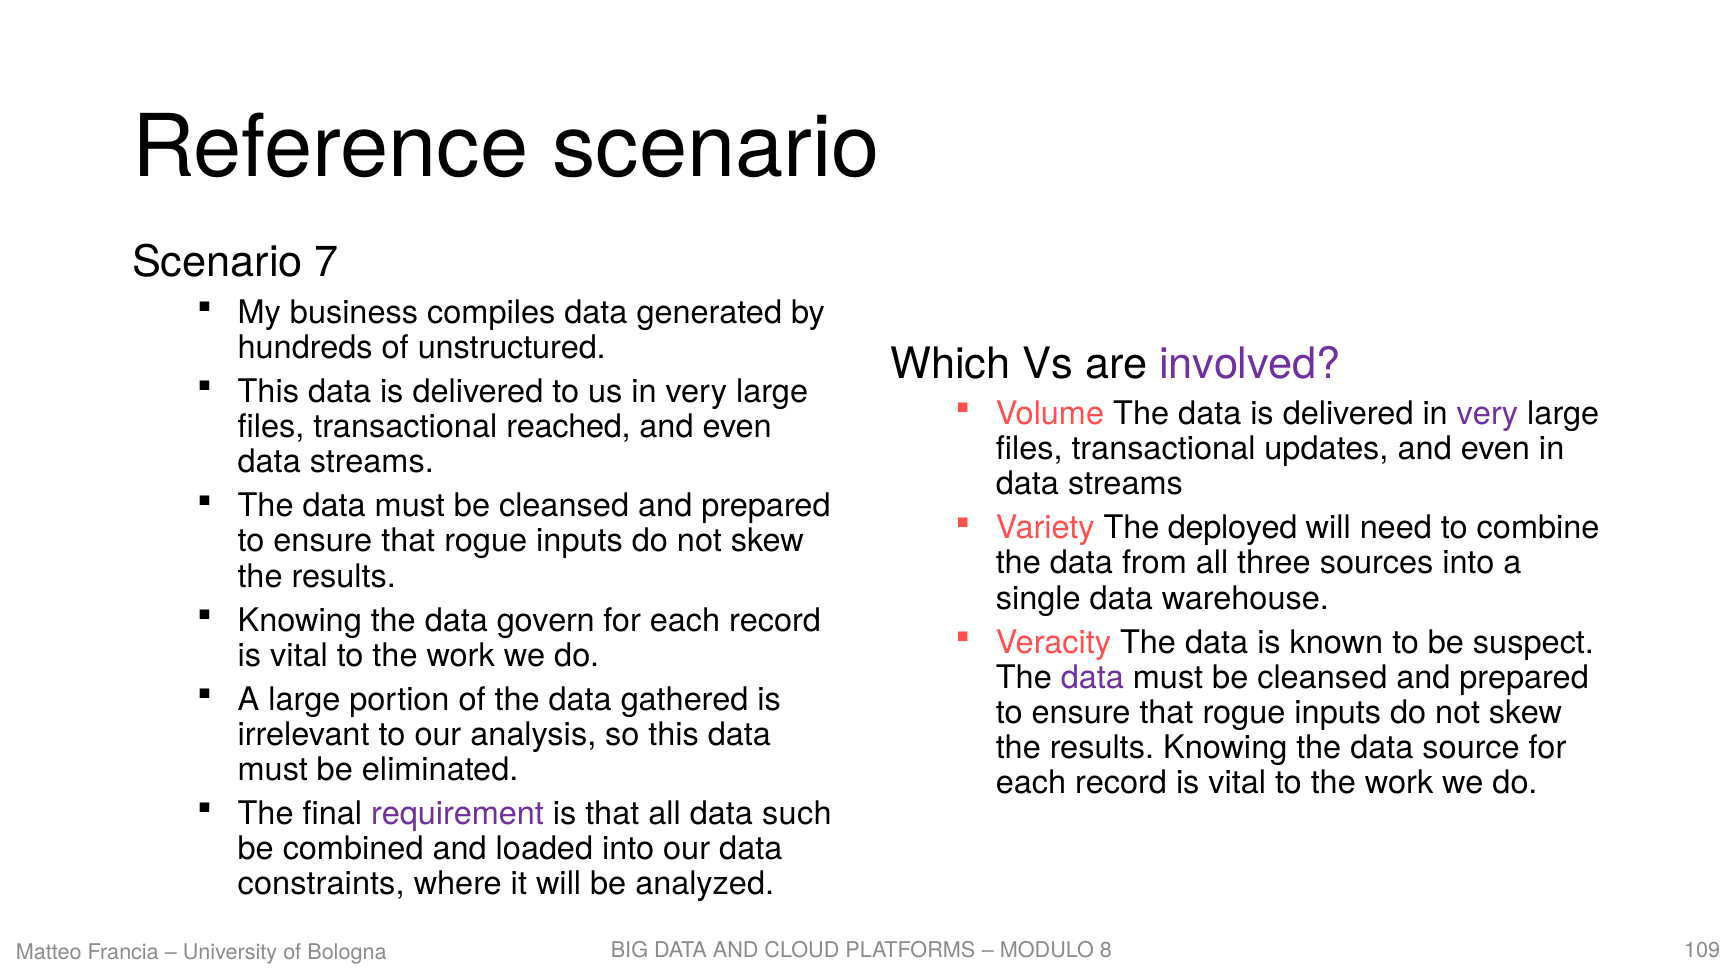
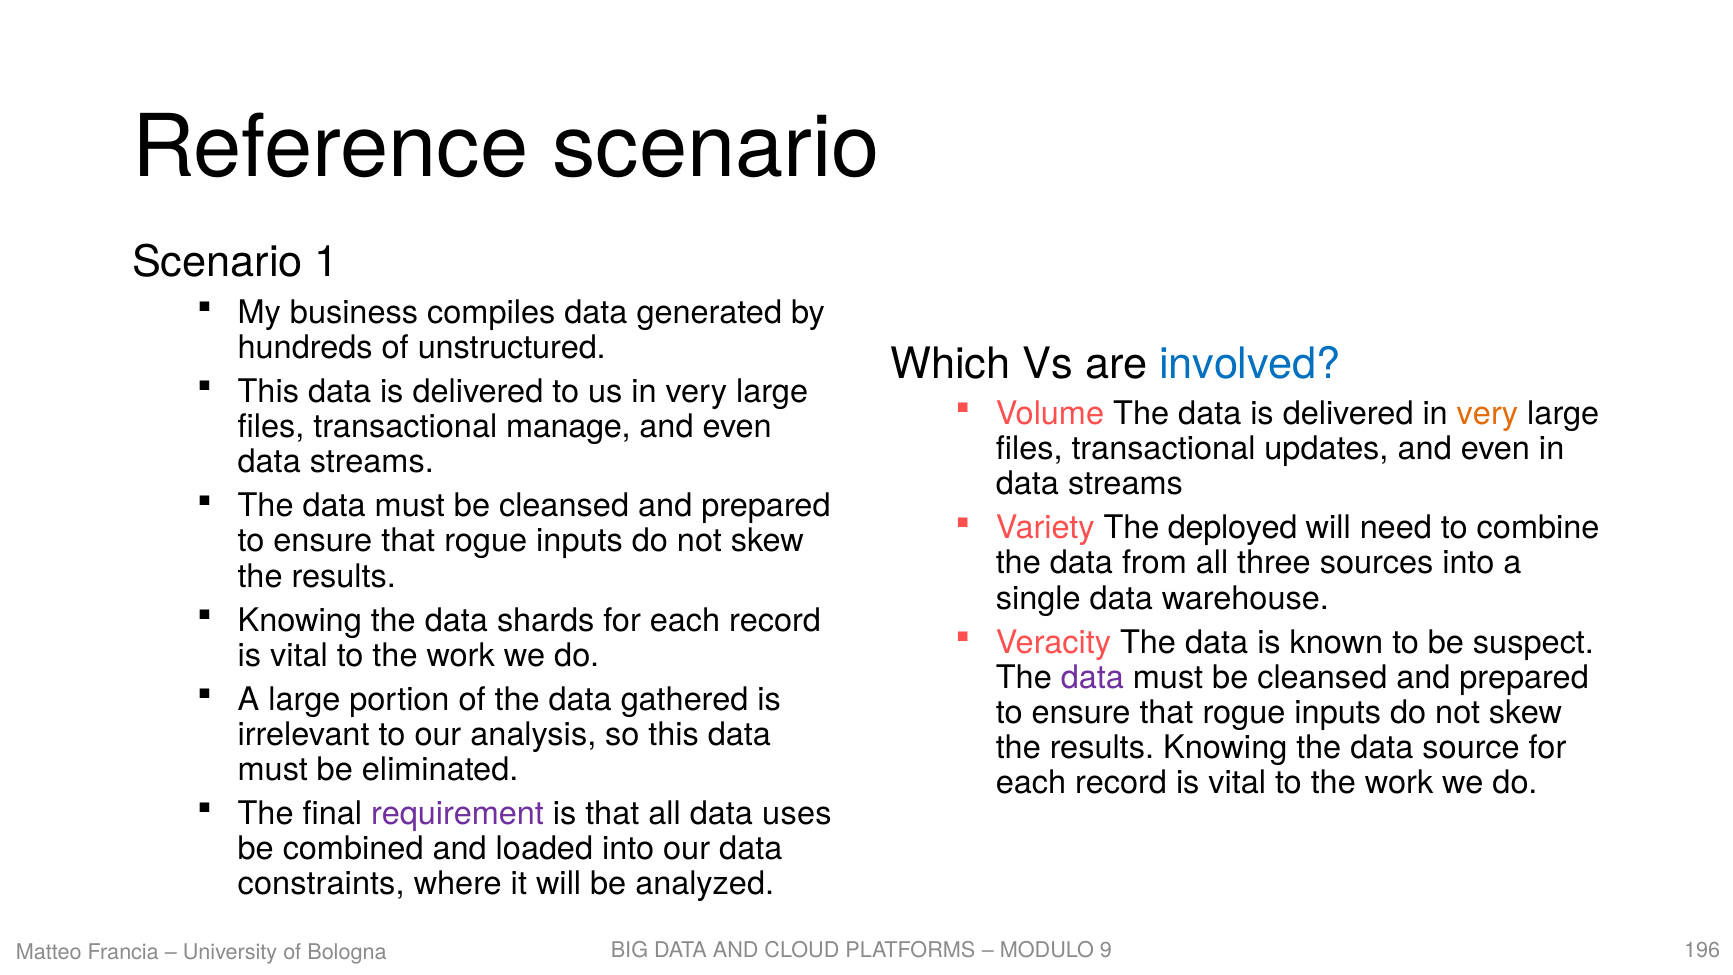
7: 7 -> 1 (327, 262)
involved colour: purple -> blue (1250, 364)
very colour: purple -> orange (1487, 414)
reached: reached -> manage (568, 427)
govern: govern -> shards (546, 620)
such: such -> uses (797, 814)
8: 8 -> 9 (1106, 950)
109: 109 -> 196 (1702, 950)
